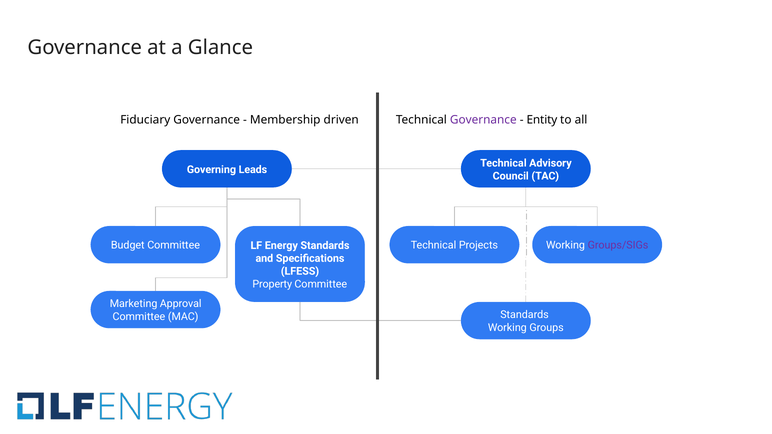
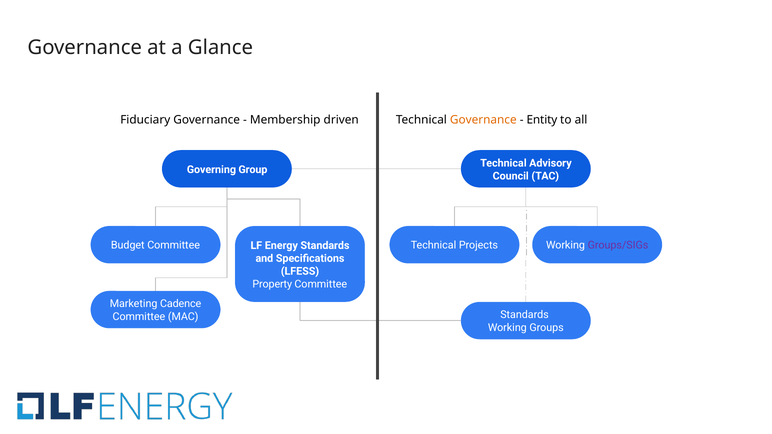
Governance colour: purple -> orange (483, 120)
Leads: Leads -> Group (253, 170)
Approval: Approval -> Cadence (181, 304)
